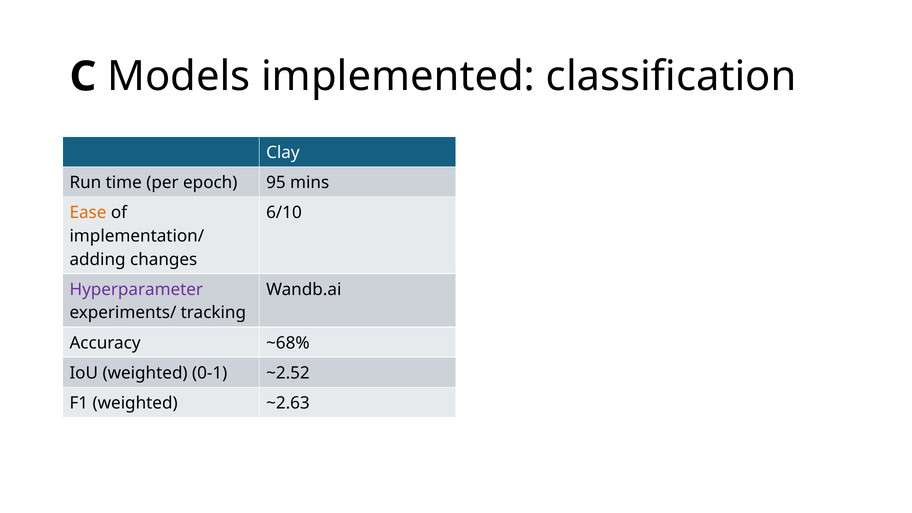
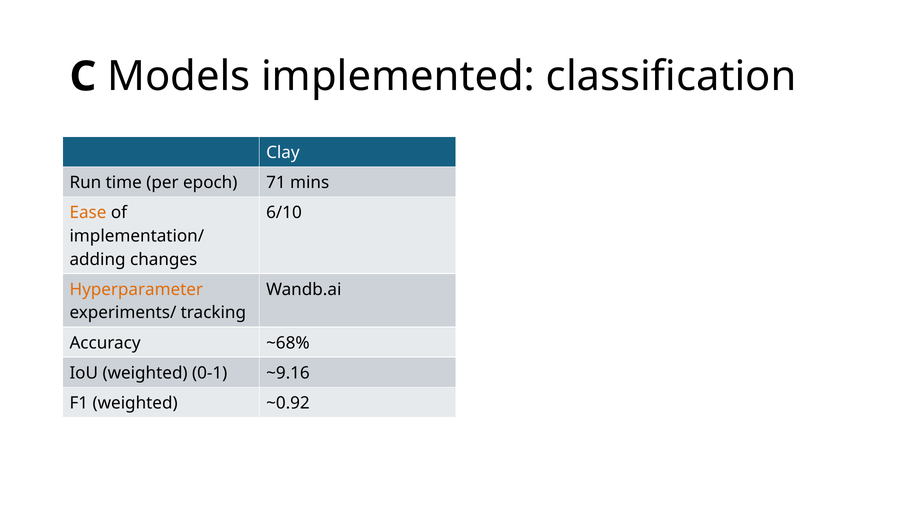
95: 95 -> 71 (276, 183)
Hyperparameter colour: purple -> orange (136, 289)
~2.52: ~2.52 -> ~9.16 (288, 373)
~2.63: ~2.63 -> ~0.92 (288, 403)
